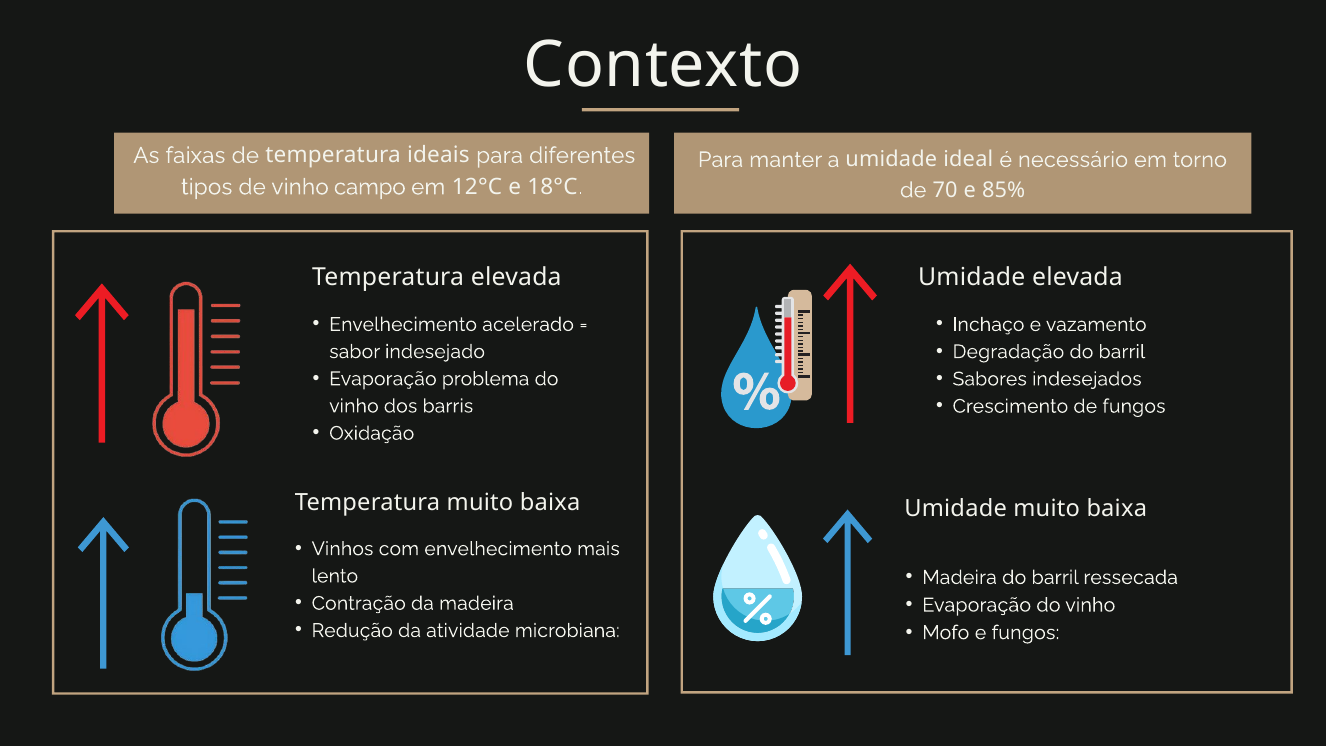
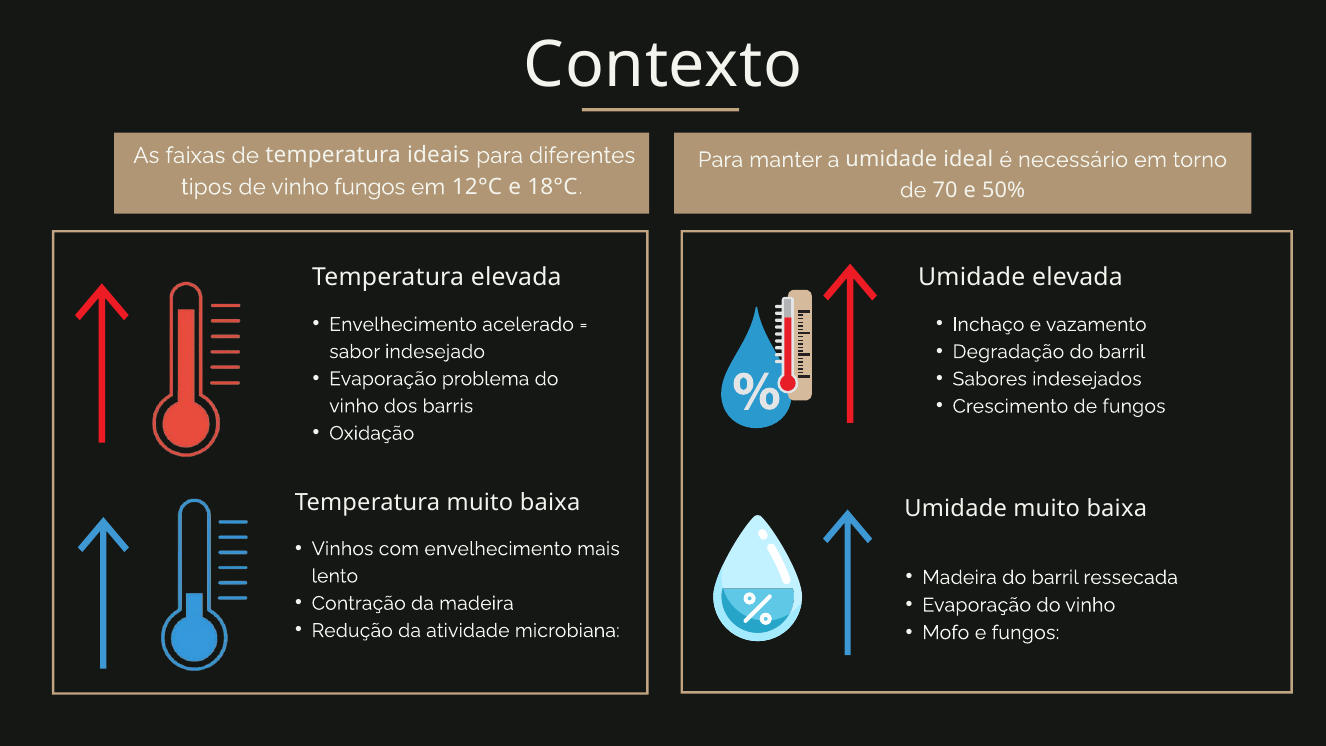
vinho campo: campo -> fungos (370, 187)
85%: 85% -> 50% (1004, 190)
